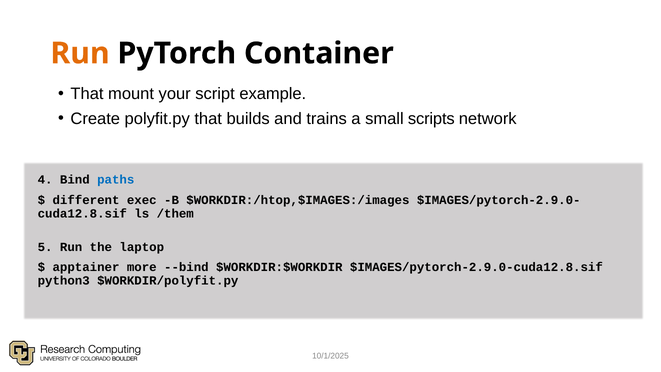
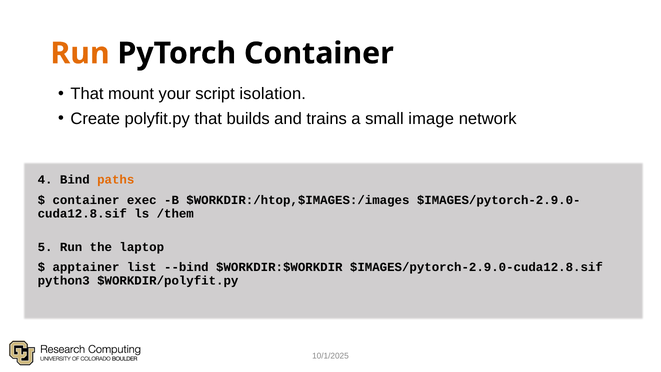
example: example -> isolation (273, 94)
scripts: scripts -> image (431, 119)
paths colour: blue -> orange (116, 180)
different: different -> container (86, 200)
more: more -> list (142, 267)
